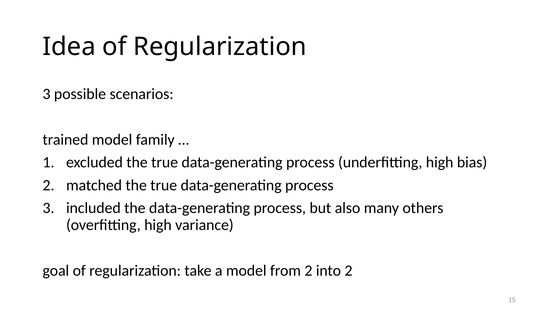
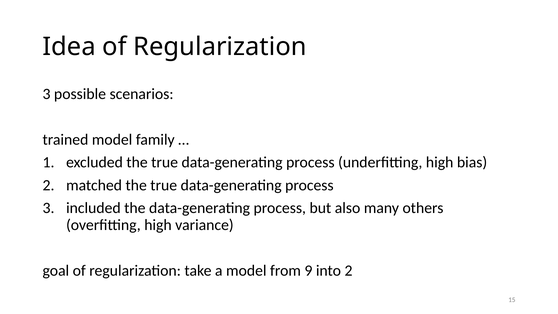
from 2: 2 -> 9 (308, 270)
